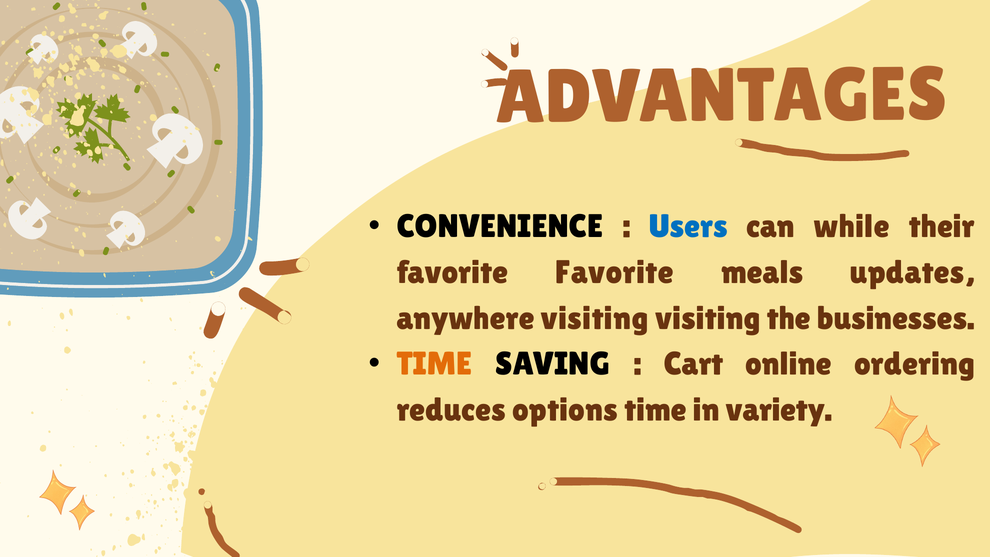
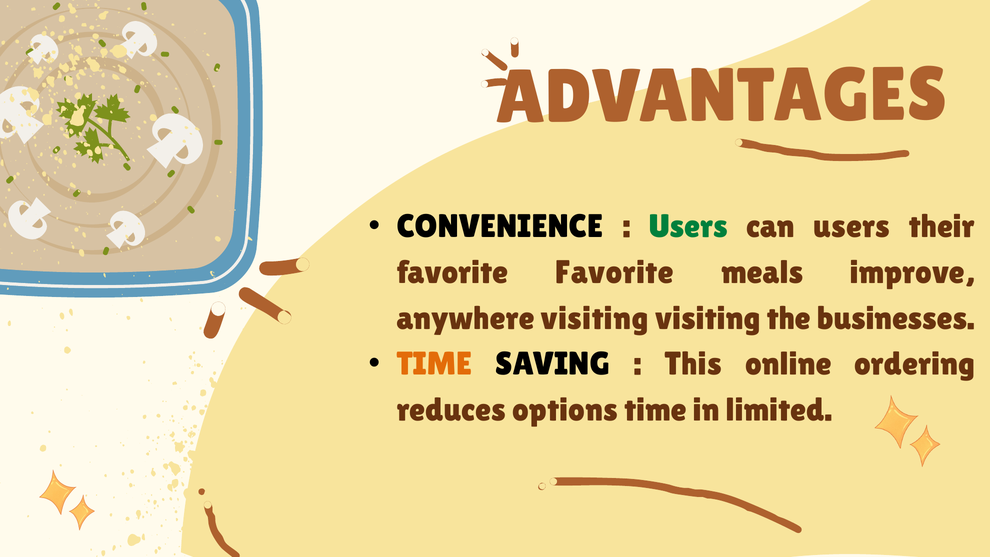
Users colour: blue -> green (688, 227)
can while: while -> users (852, 227)
updates: updates -> improve (912, 272)
Cart: Cart -> This (693, 364)
variety: variety -> limited (779, 410)
